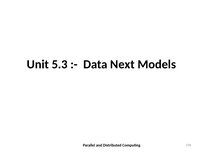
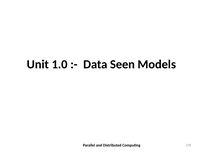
5.3: 5.3 -> 1.0 (60, 64)
Next: Next -> Seen (123, 64)
